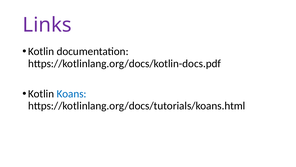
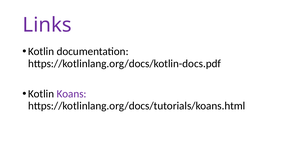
Koans colour: blue -> purple (72, 93)
